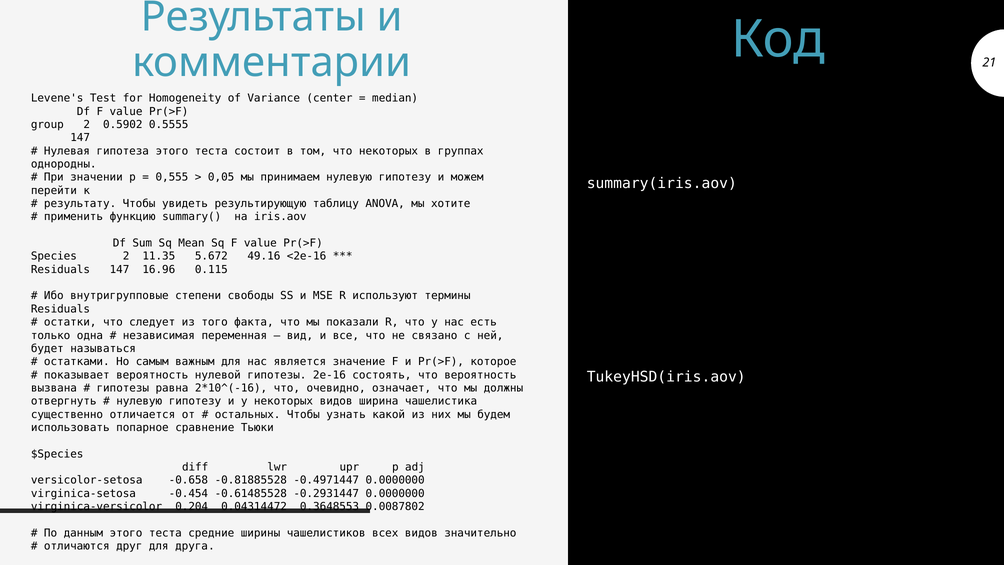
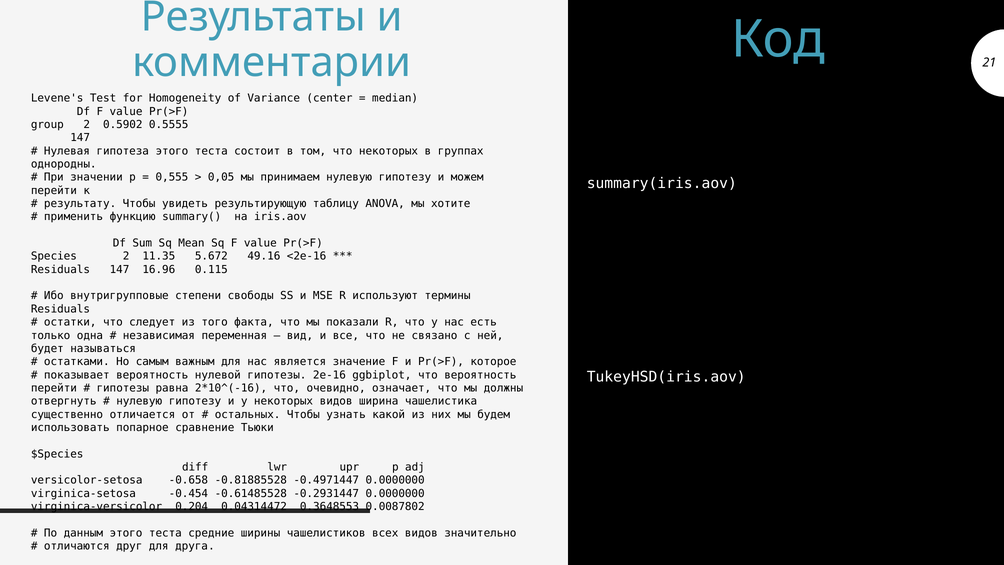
состоять: состоять -> ggbiplot (382, 375)
вызвана: вызвана -> перейти (54, 388)
